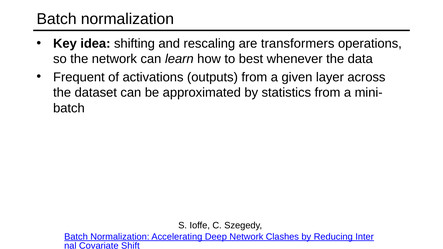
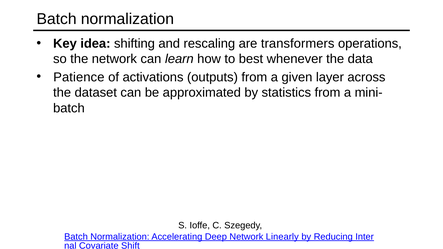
Frequent: Frequent -> Patience (79, 77)
Clashes: Clashes -> Linearly (282, 237)
